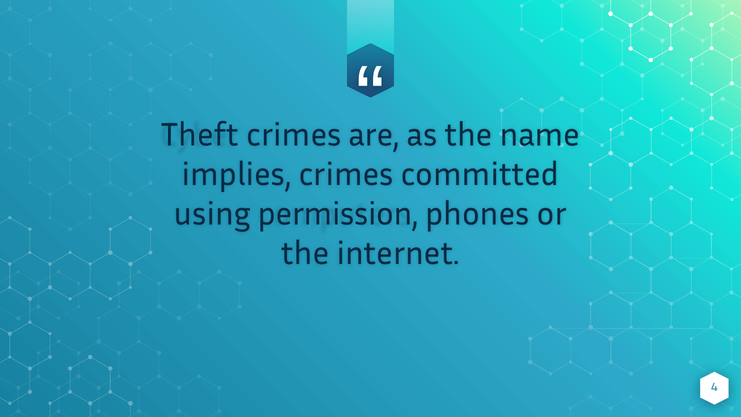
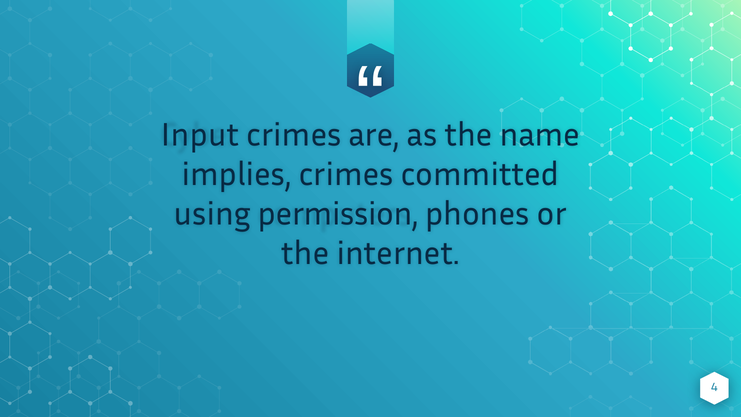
Theft: Theft -> Input (200, 135)
